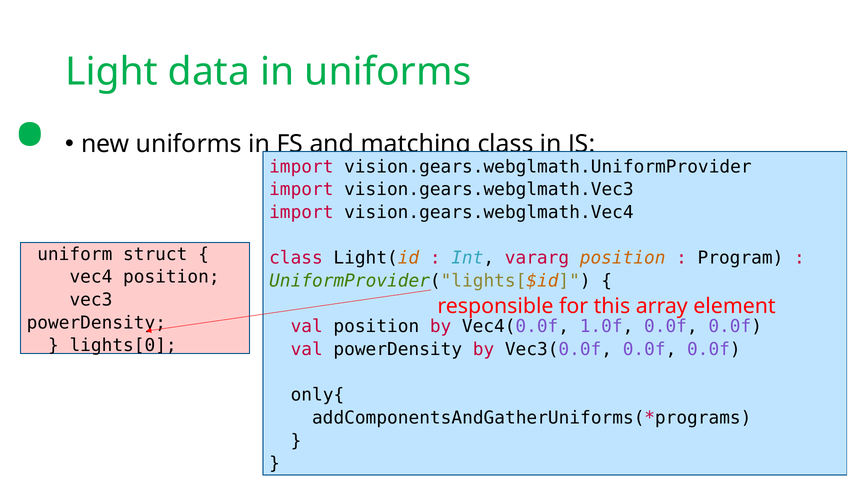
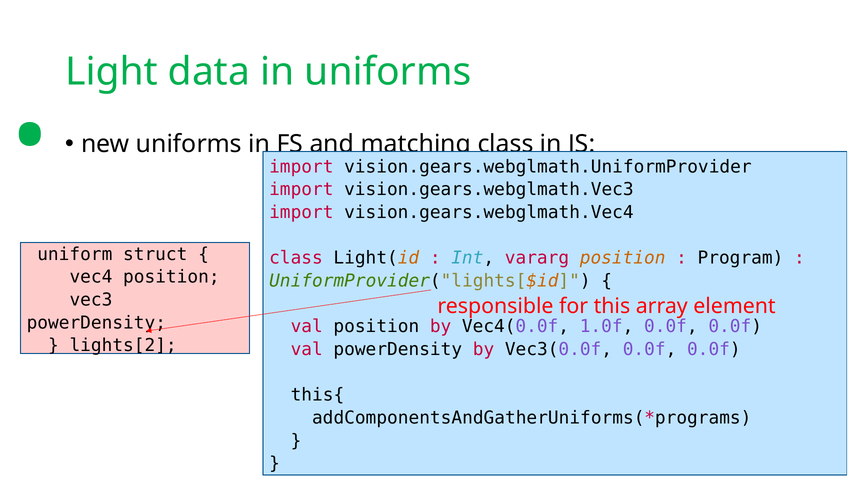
lights[0: lights[0 -> lights[2 (123, 345)
only{: only{ -> this{ (317, 395)
